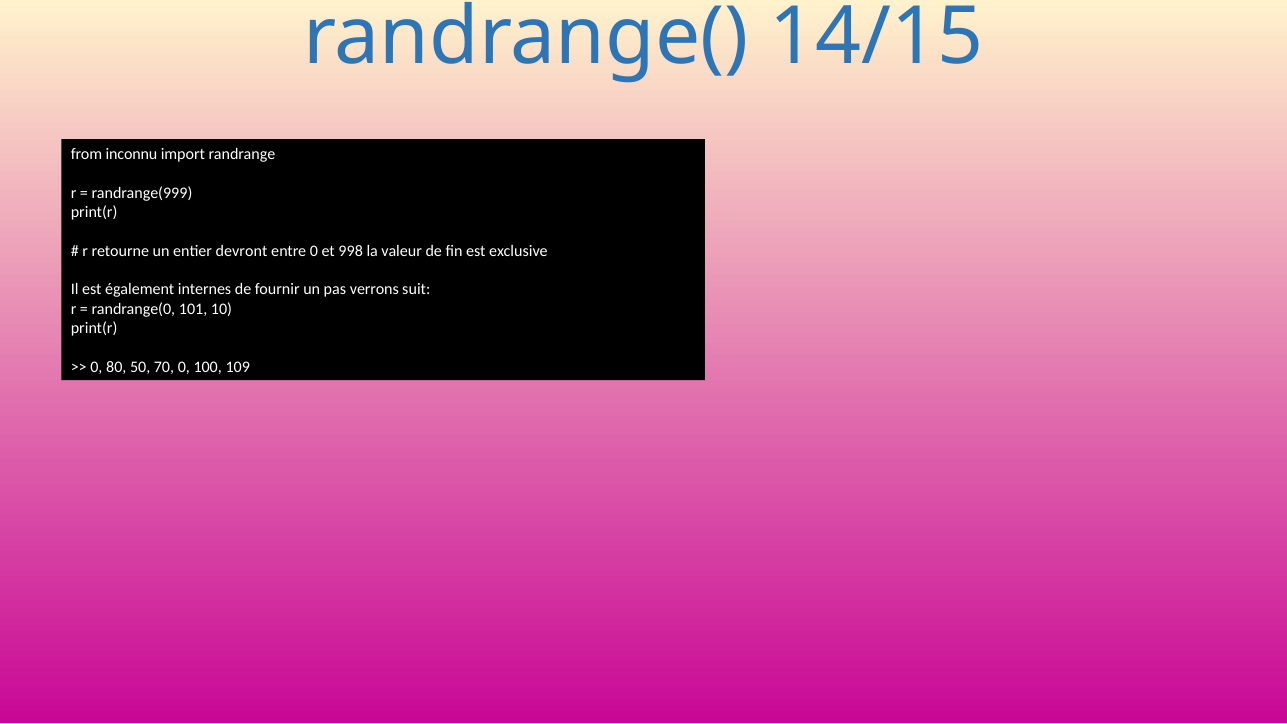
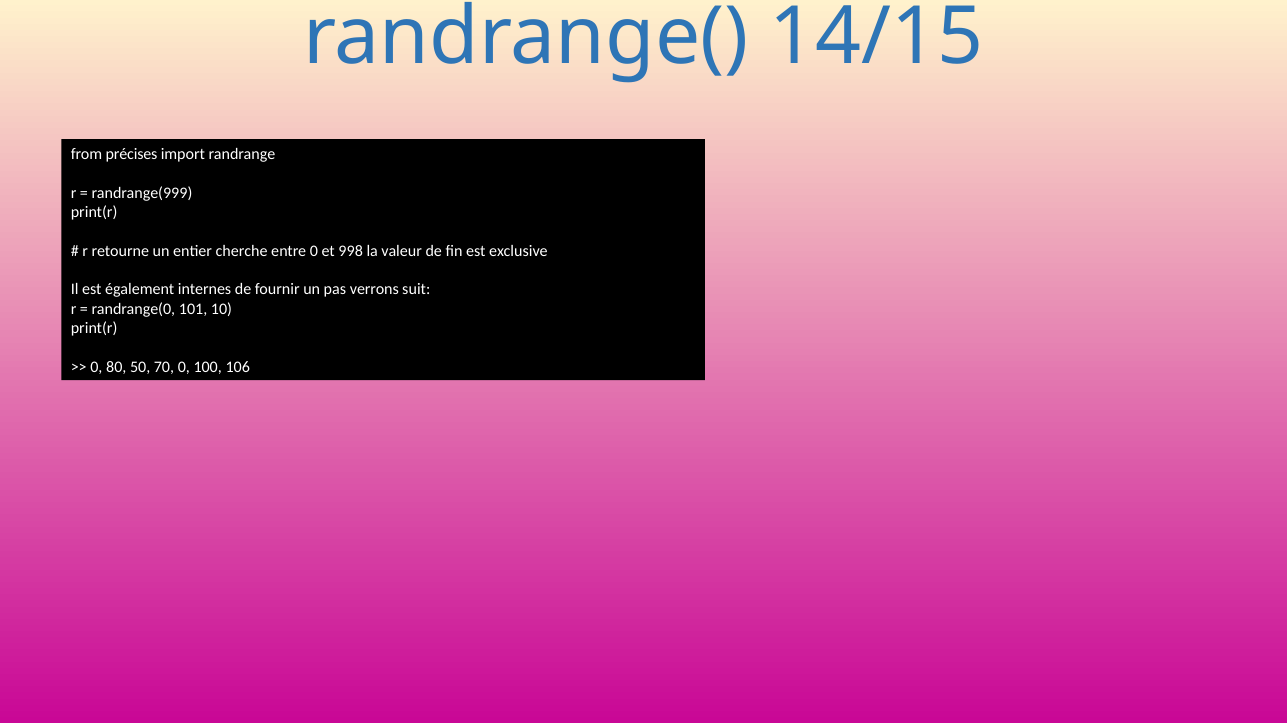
inconnu: inconnu -> précises (132, 155)
devront: devront -> cherche (242, 251)
109: 109 -> 106 (238, 367)
